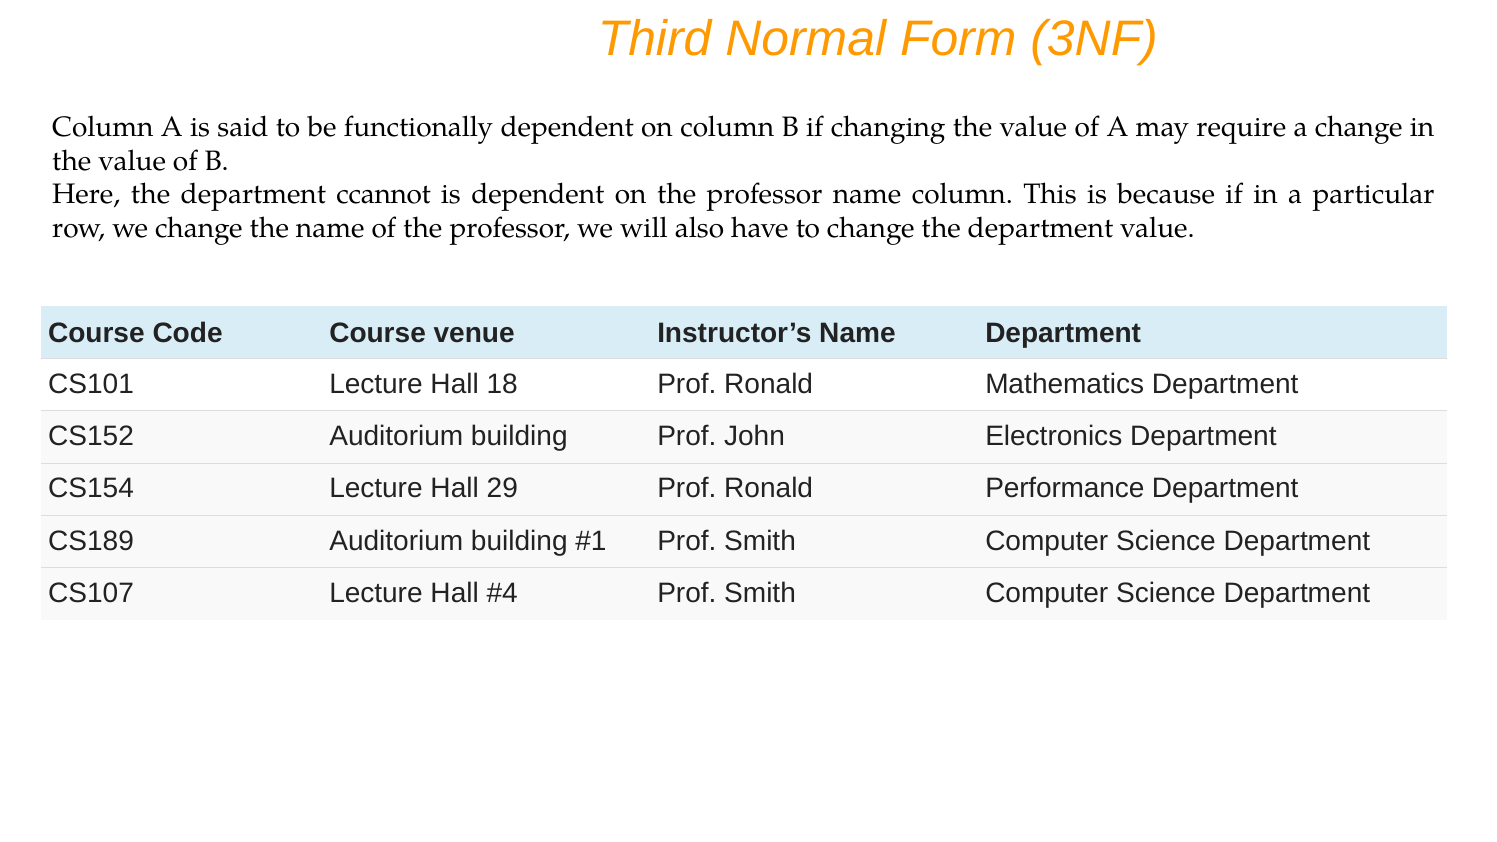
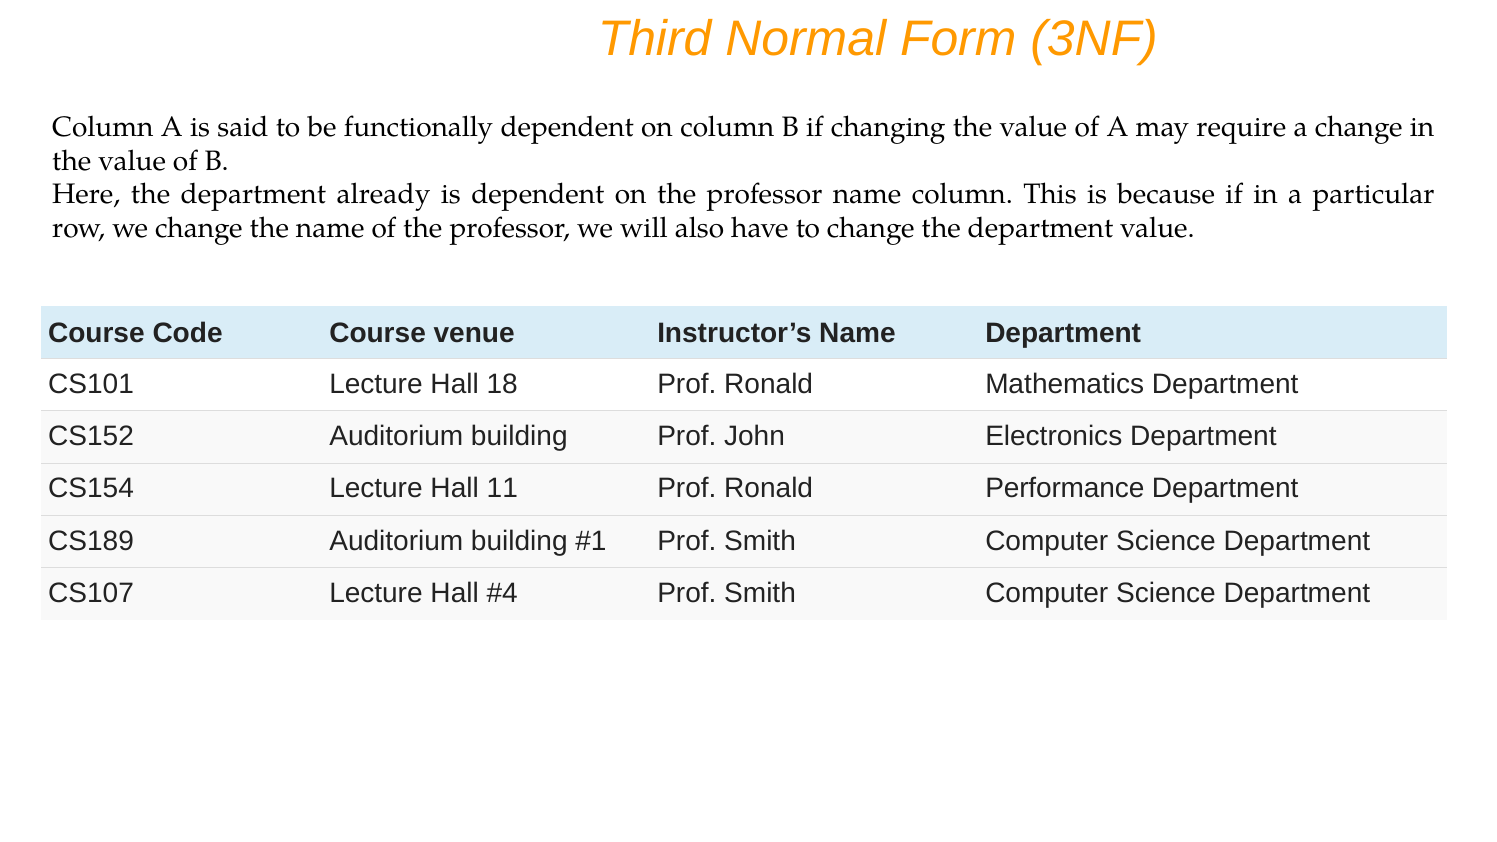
ccannot: ccannot -> already (383, 195)
29: 29 -> 11 (502, 489)
